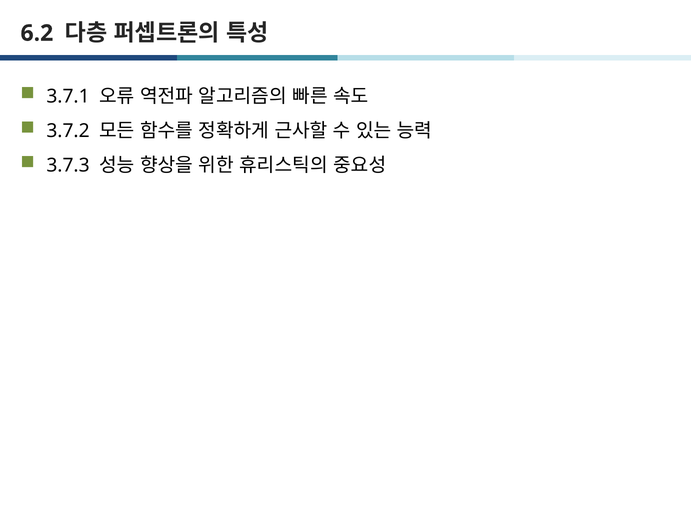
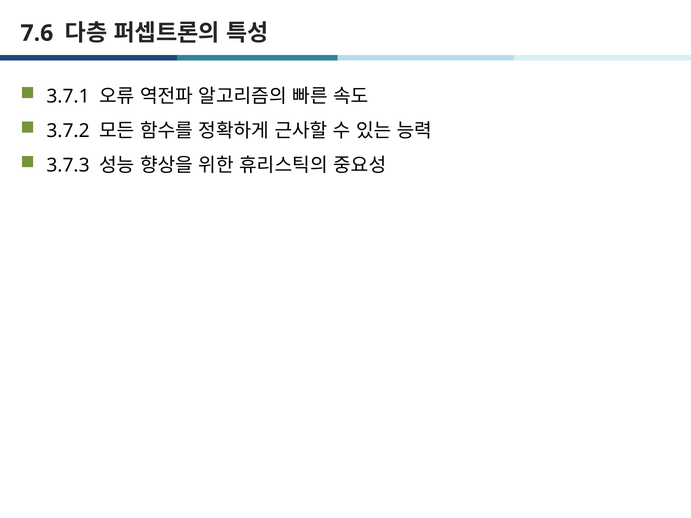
6.2: 6.2 -> 7.6 (37, 33)
